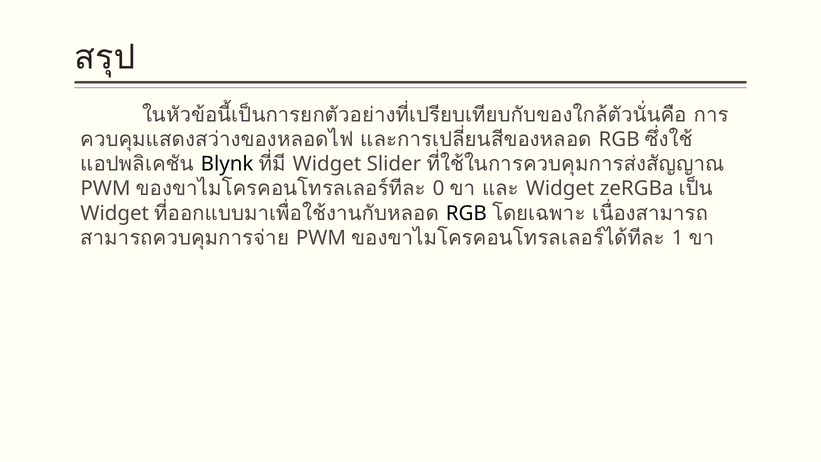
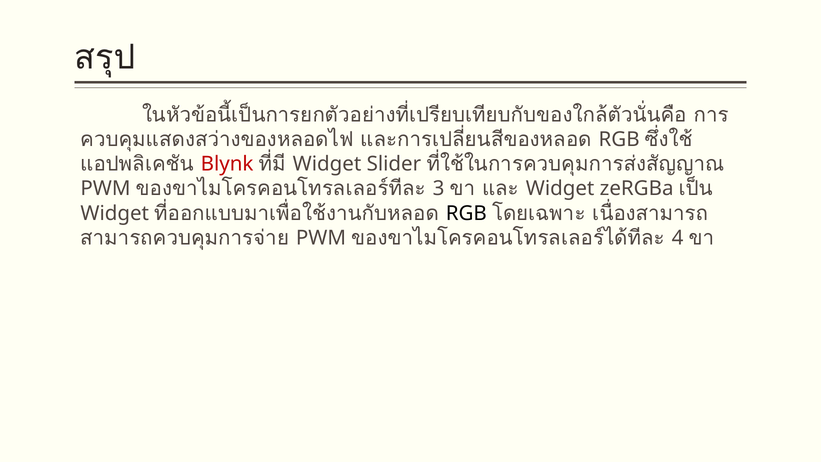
Blynk colour: black -> red (227, 164)
0: 0 -> 3 (439, 189)
1: 1 -> 4 (678, 238)
